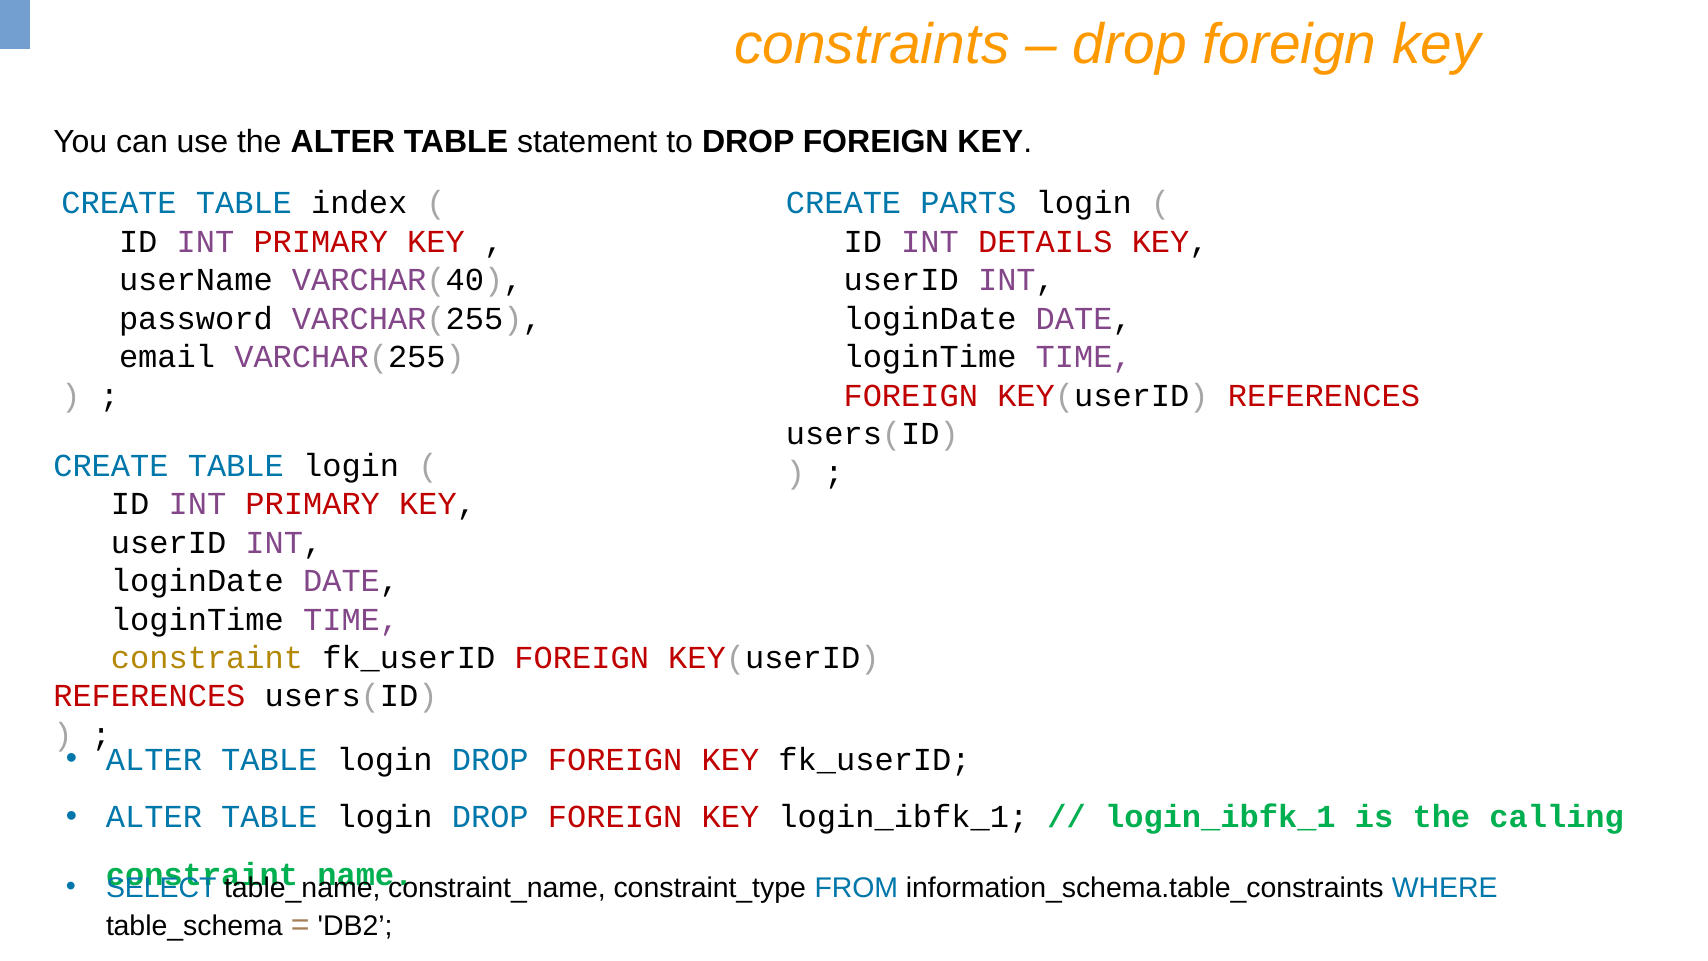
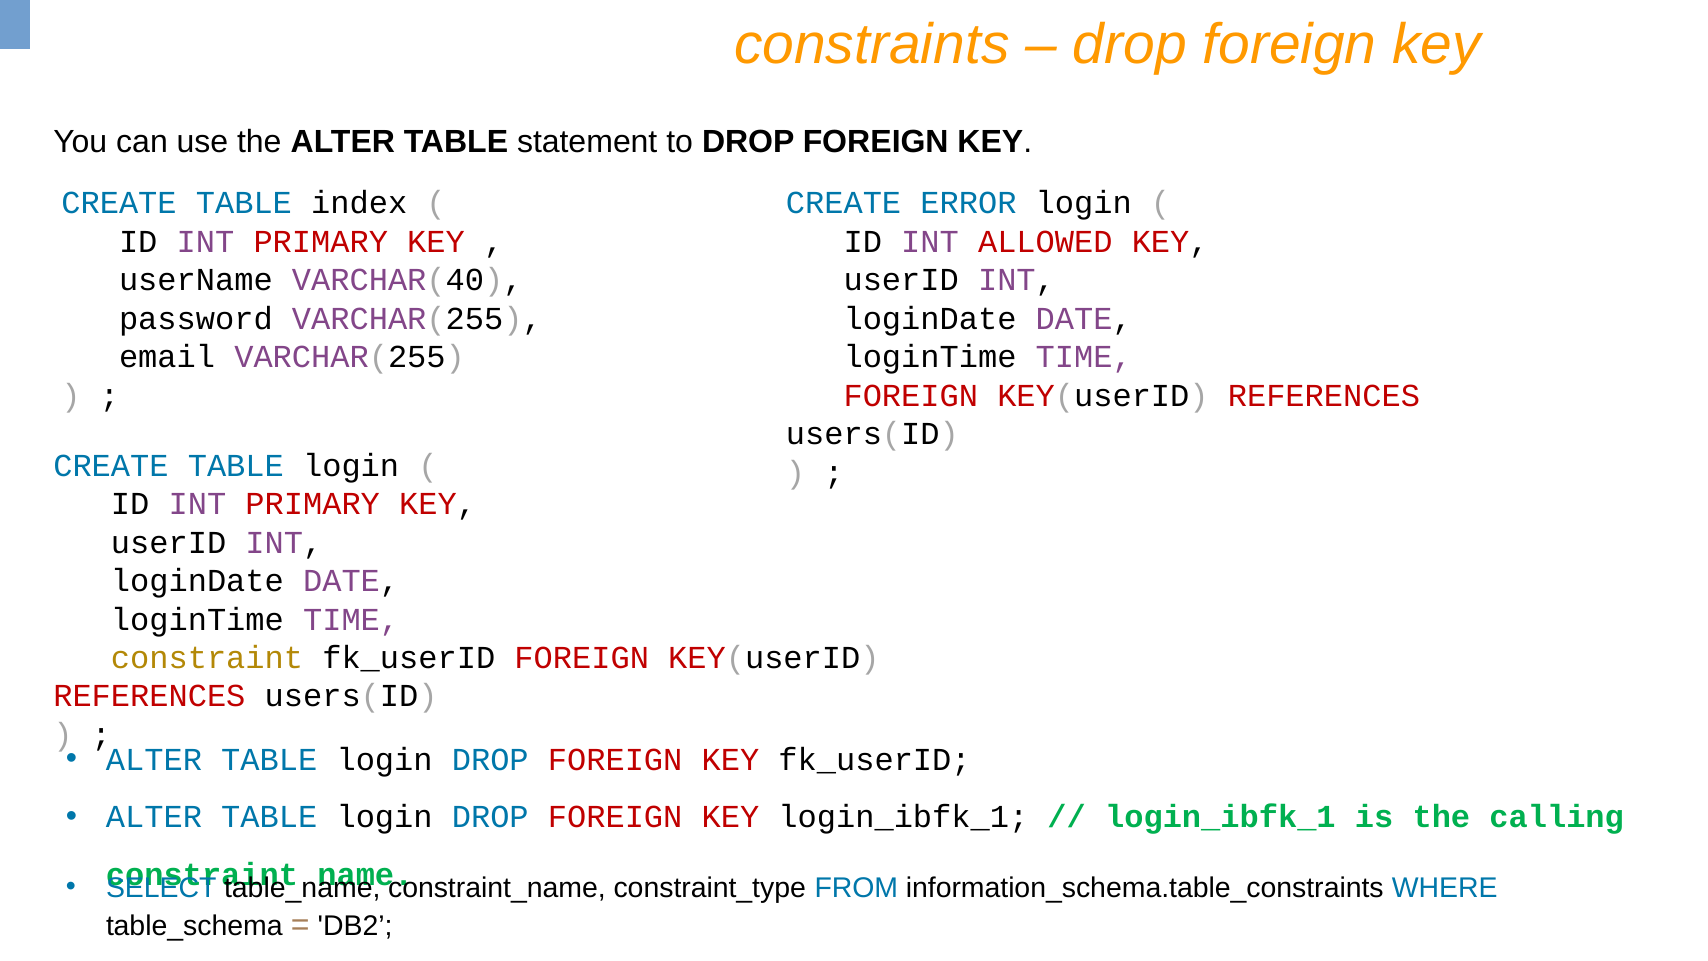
PARTS: PARTS -> ERROR (968, 203)
DETAILS: DETAILS -> ALLOWED (1045, 242)
